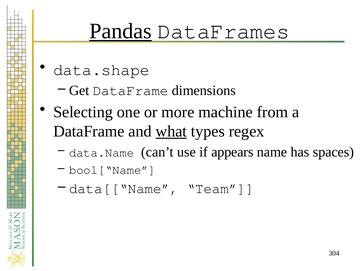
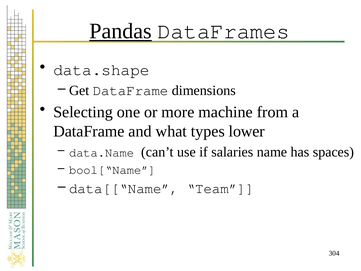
what underline: present -> none (171, 131)
regex: regex -> lower (247, 131)
appears: appears -> salaries (232, 152)
